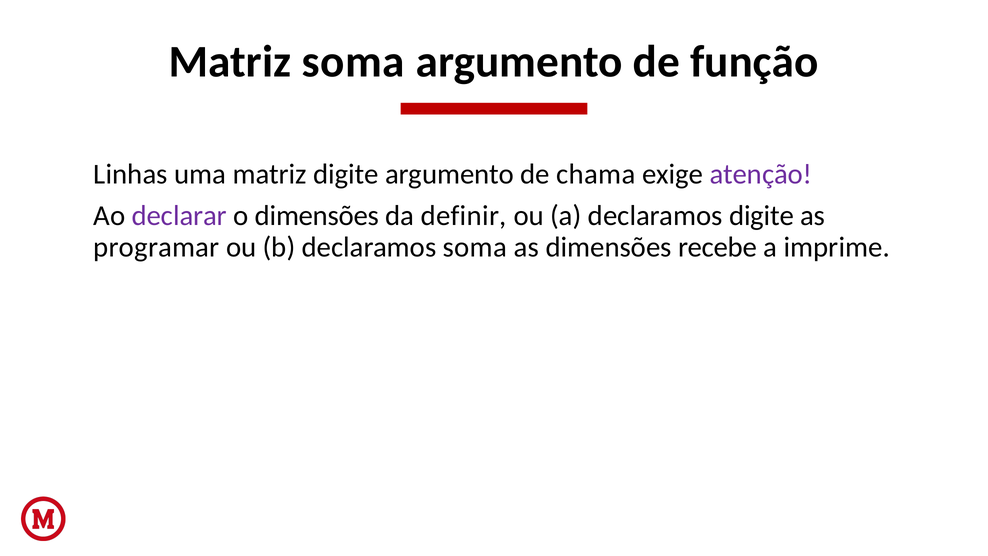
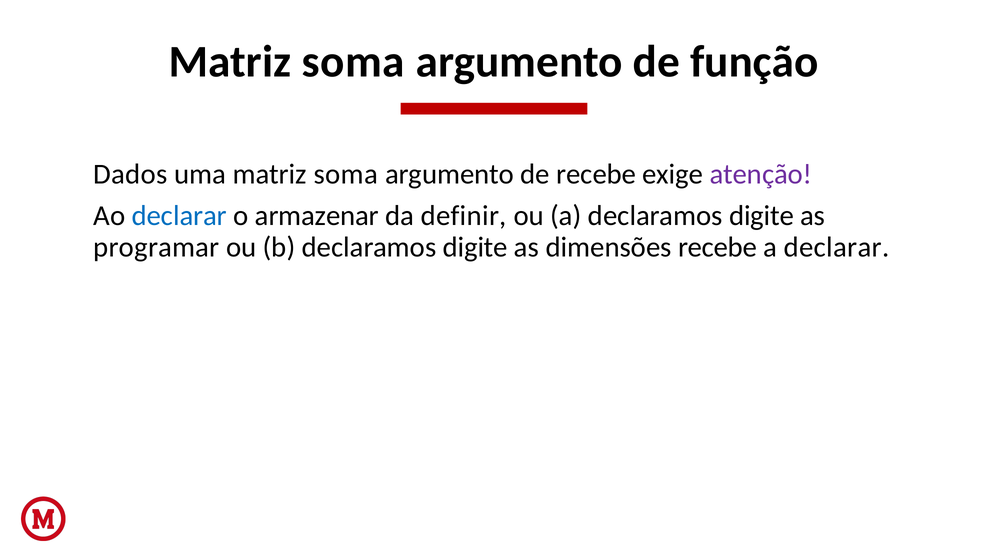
Linhas: Linhas -> Dados (130, 174)
uma matriz digite: digite -> soma (346, 174)
de chama: chama -> recebe (596, 174)
declarar colour: purple -> blue (179, 216)
o dimensões: dimensões -> armazenar (317, 216)
b declaramos soma: soma -> digite (475, 247)
a imprime: imprime -> declarar (837, 247)
